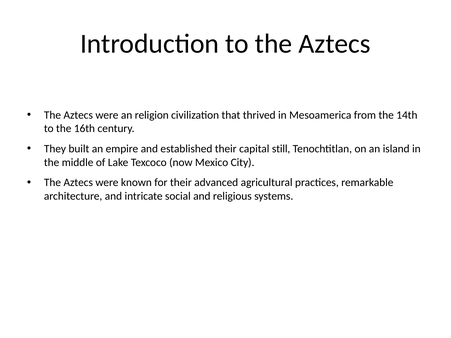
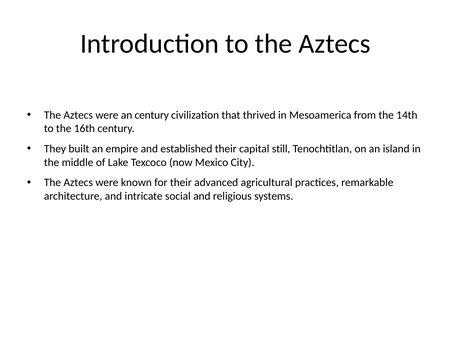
an religion: religion -> century (152, 115)
